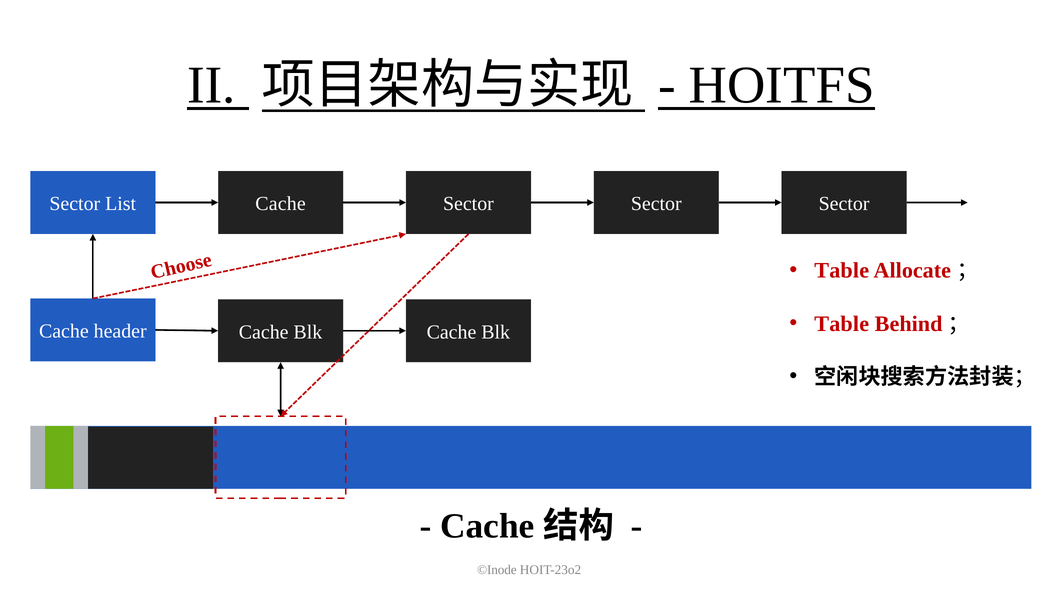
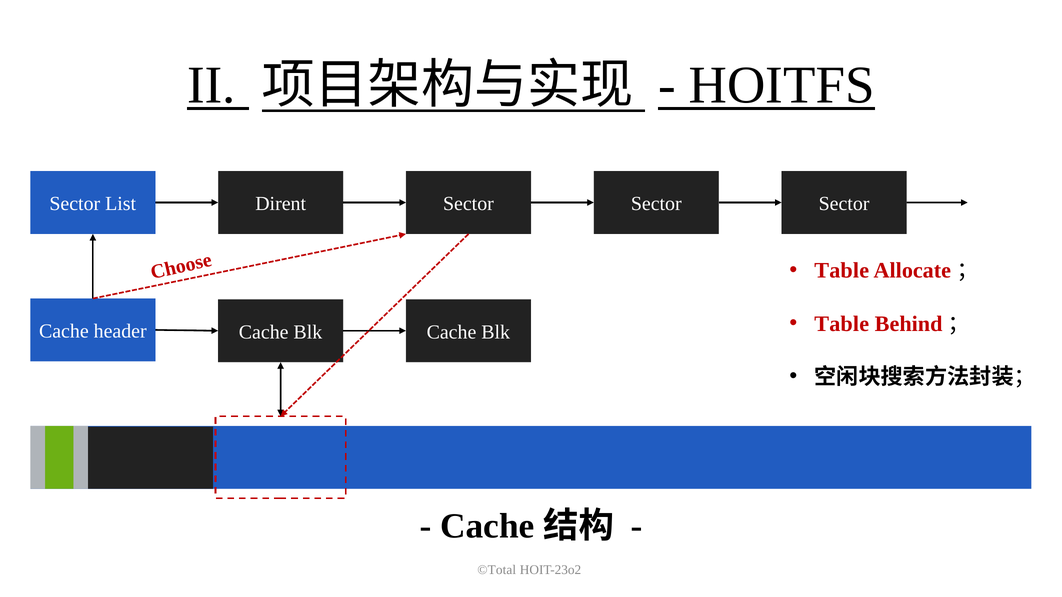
List Cache: Cache -> Dirent (281, 204)
©Inode: ©Inode -> ©Total (497, 570)
